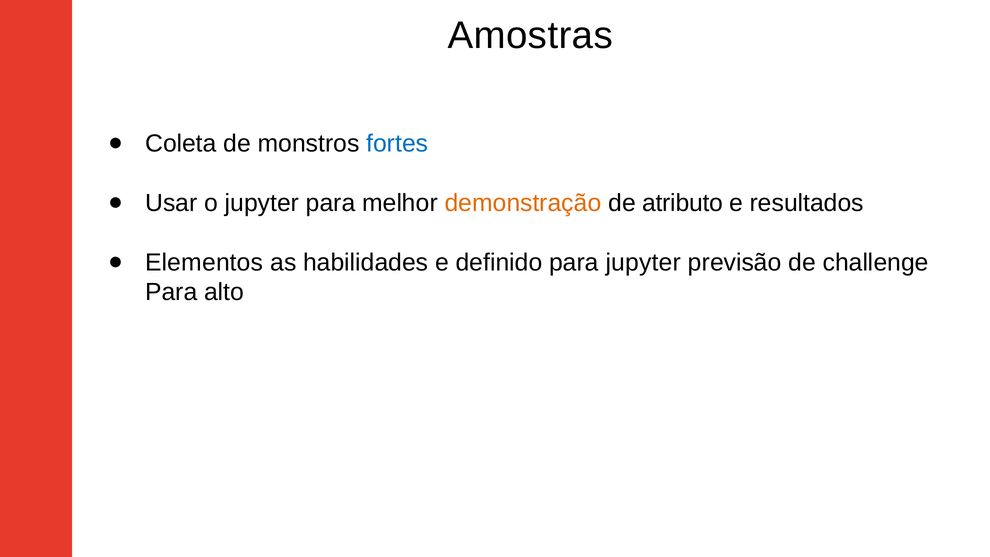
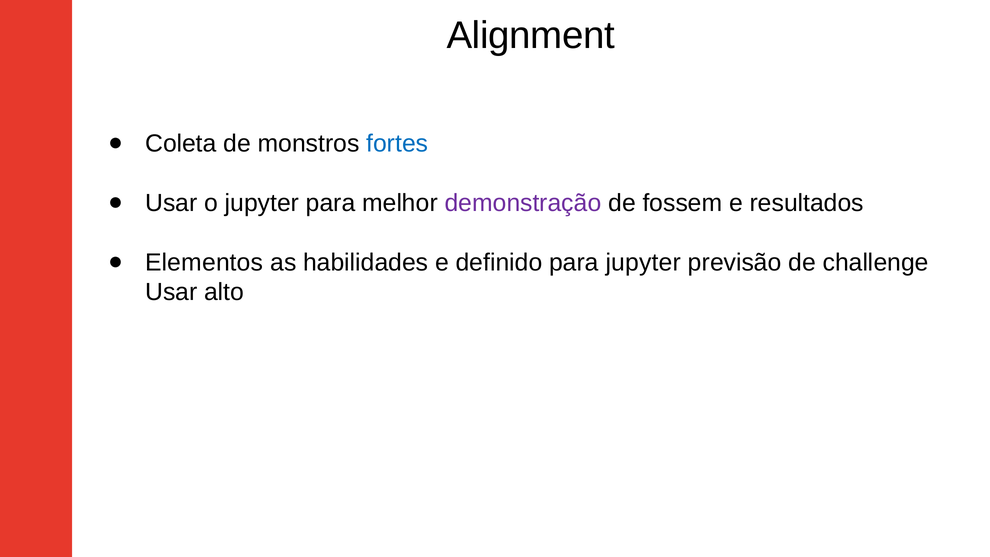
Amostras: Amostras -> Alignment (531, 36)
demonstração colour: orange -> purple (523, 203)
atributo: atributo -> fossem (682, 203)
Para: Para -> Usar (171, 292)
